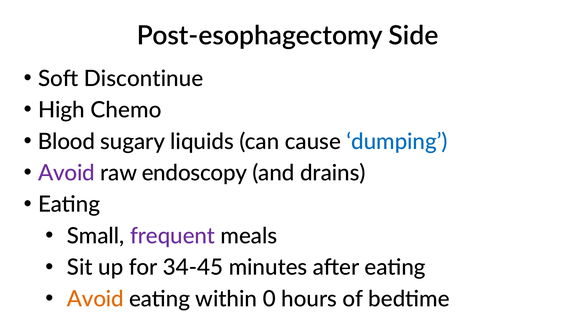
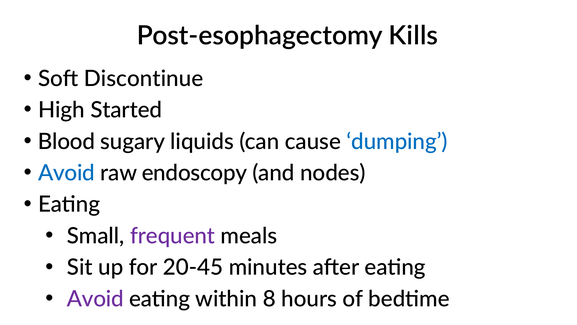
Side: Side -> Kills (413, 36)
Chemo: Chemo -> Started (126, 110)
Avoid colour: purple -> blue (66, 173)
drains: drains -> nodes (333, 173)
34-45: 34-45 -> 20-45 (193, 267)
Avoid colour: orange -> purple (95, 299)
0: 0 -> 8 (269, 299)
